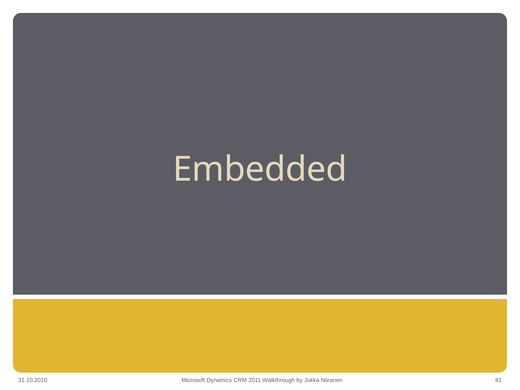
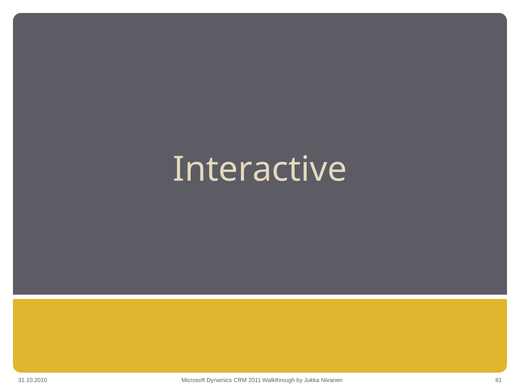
Embedded: Embedded -> Interactive (260, 169)
